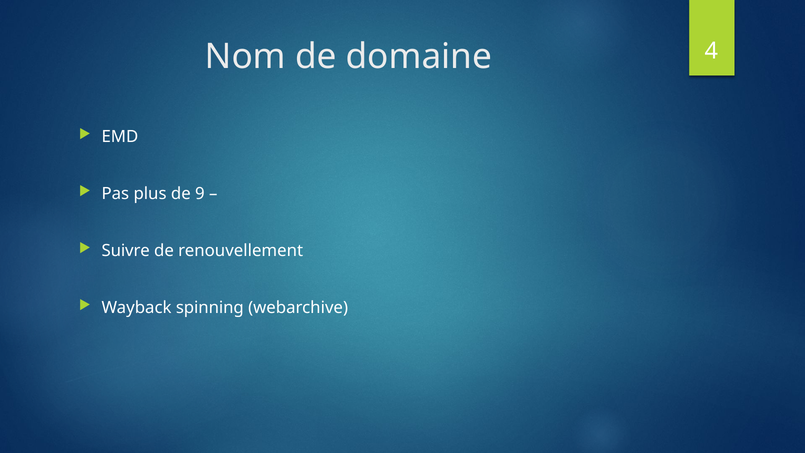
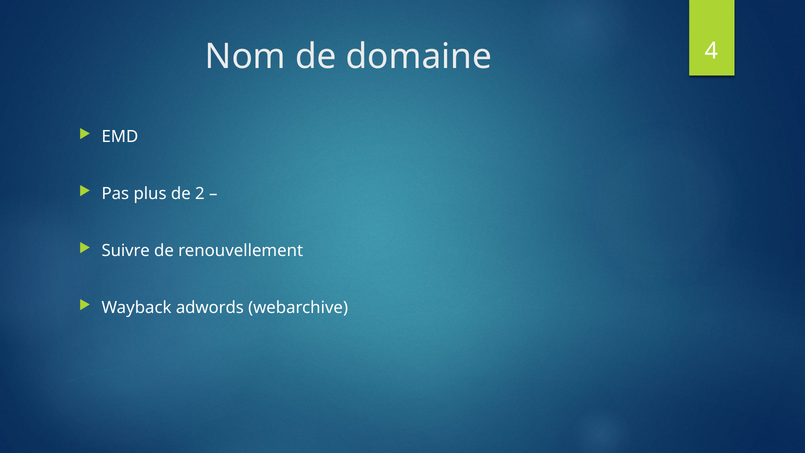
9: 9 -> 2 (200, 194)
spinning: spinning -> adwords (210, 308)
